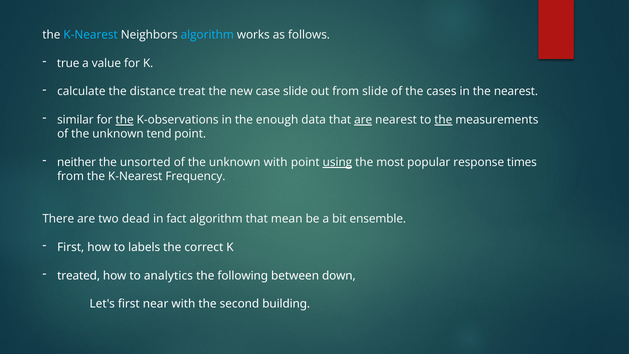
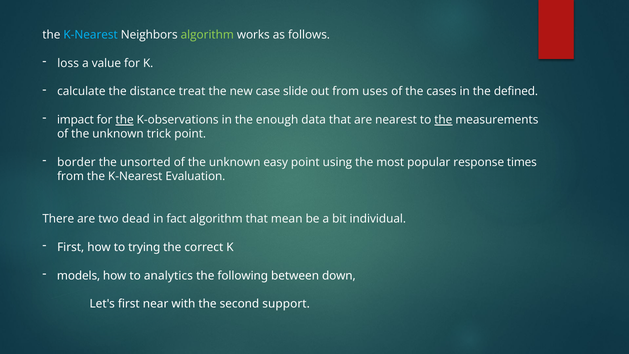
algorithm colour: light blue -> light green (207, 35)
true: true -> loss (68, 63)
from slide: slide -> uses (375, 92)
the nearest: nearest -> defined (516, 92)
similar: similar -> impact (75, 120)
are underline: present -> none (363, 120)
tend: tend -> trick (159, 134)
neither: neither -> border (76, 162)
unknown with: with -> easy (276, 162)
using underline: present -> none (337, 162)
Frequency: Frequency -> Evaluation (195, 176)
ensemble: ensemble -> individual (378, 219)
labels: labels -> trying (144, 247)
treated: treated -> models (79, 276)
building: building -> support (286, 304)
